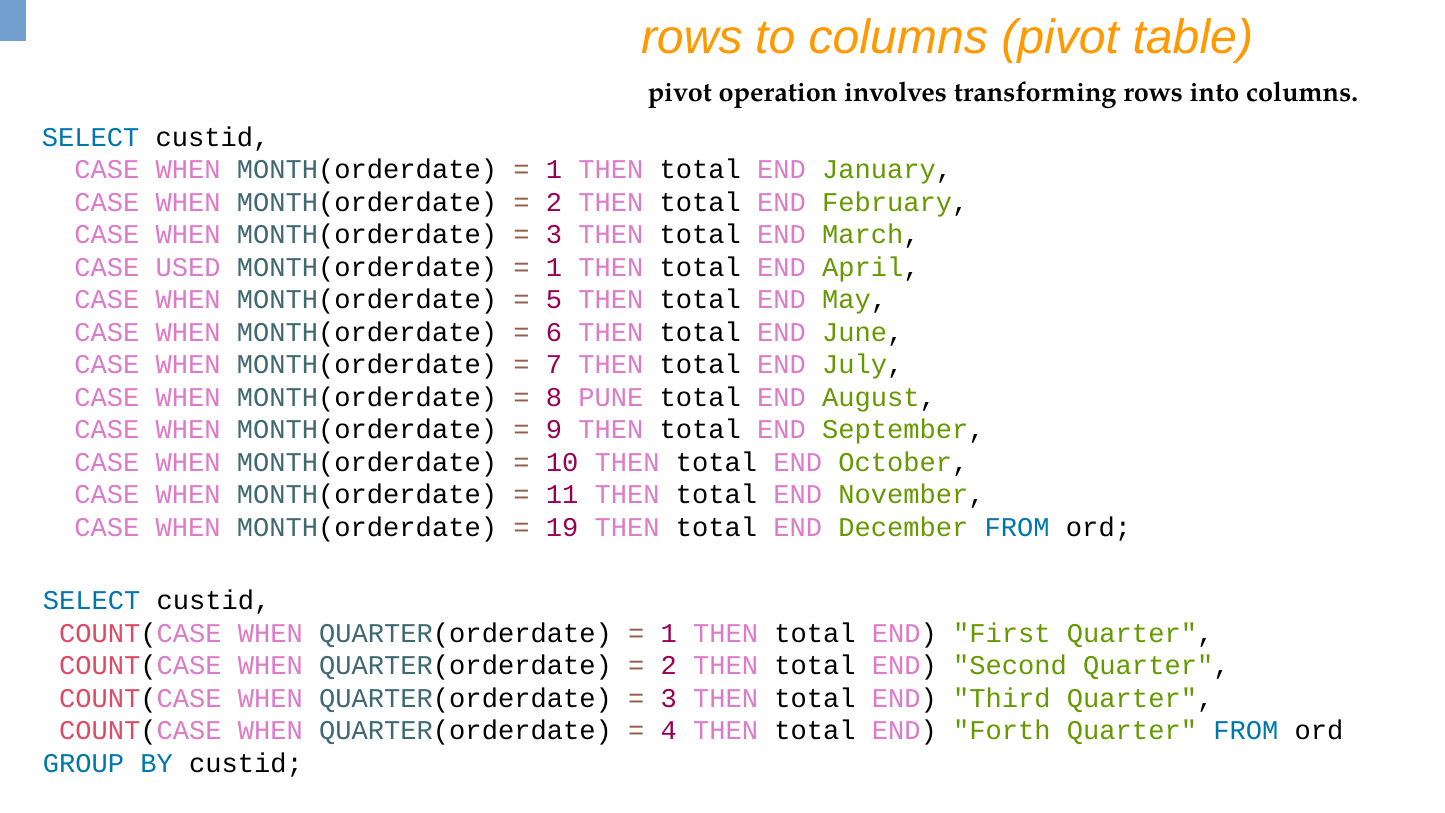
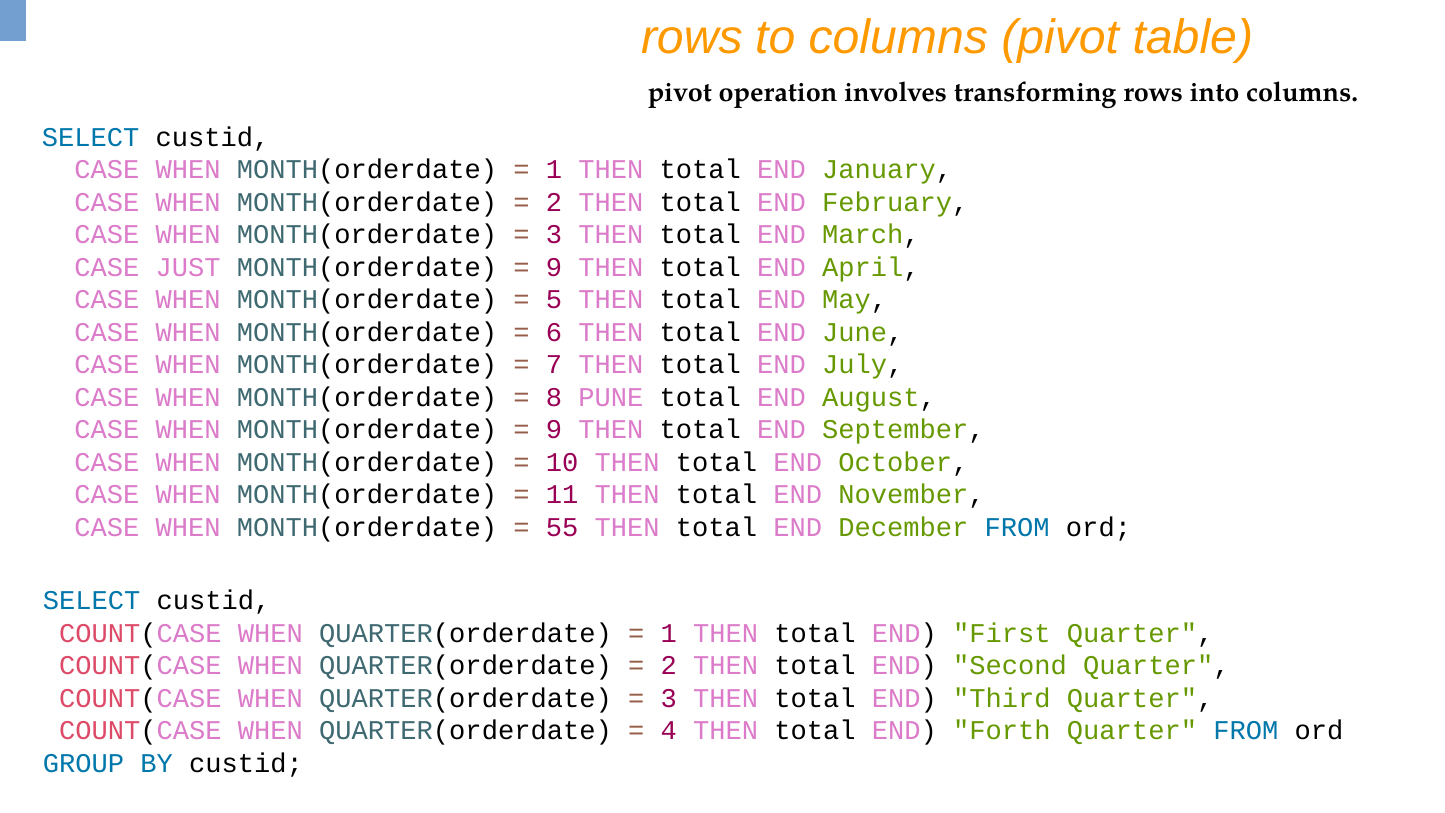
USED: USED -> JUST (188, 267)
1: 1 -> 9 (554, 267)
19: 19 -> 55 (562, 527)
